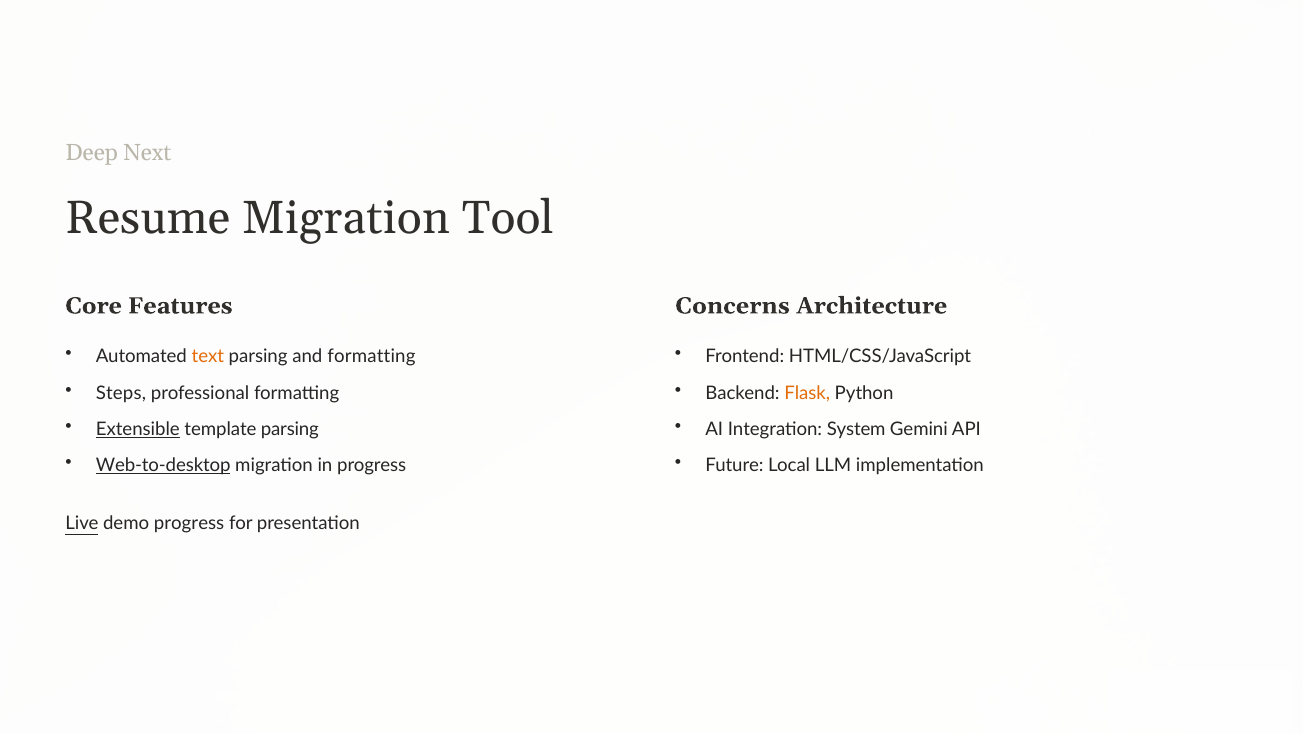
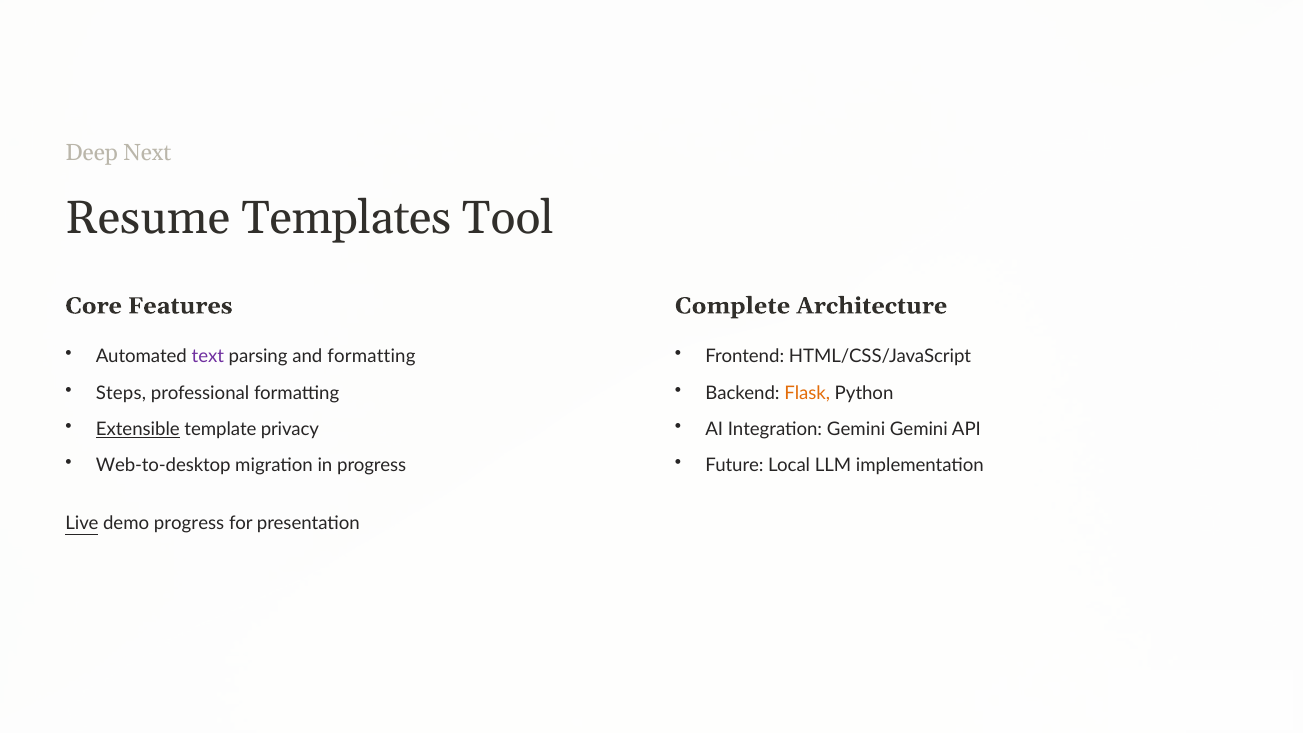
Resume Migration: Migration -> Templates (346, 218)
Concerns: Concerns -> Complete (733, 306)
text colour: orange -> purple (208, 357)
template parsing: parsing -> privacy (290, 429)
Integration System: System -> Gemini (856, 429)
Web-to-desktop underline: present -> none (163, 466)
